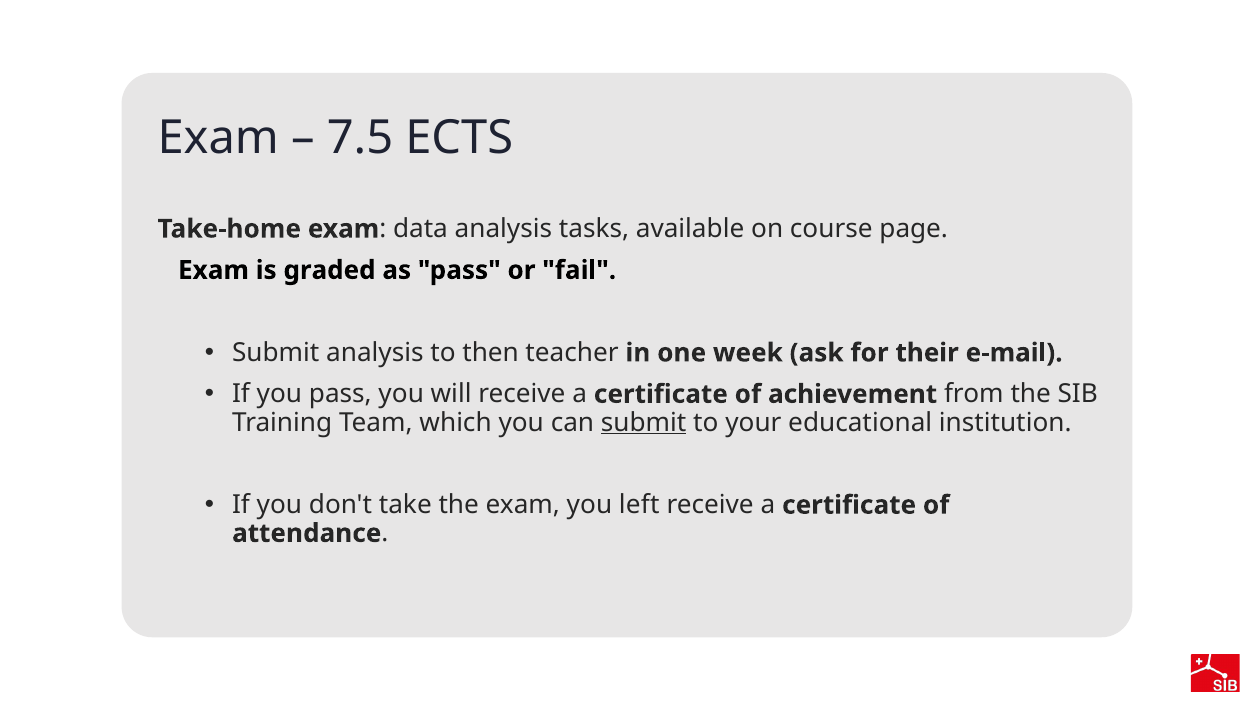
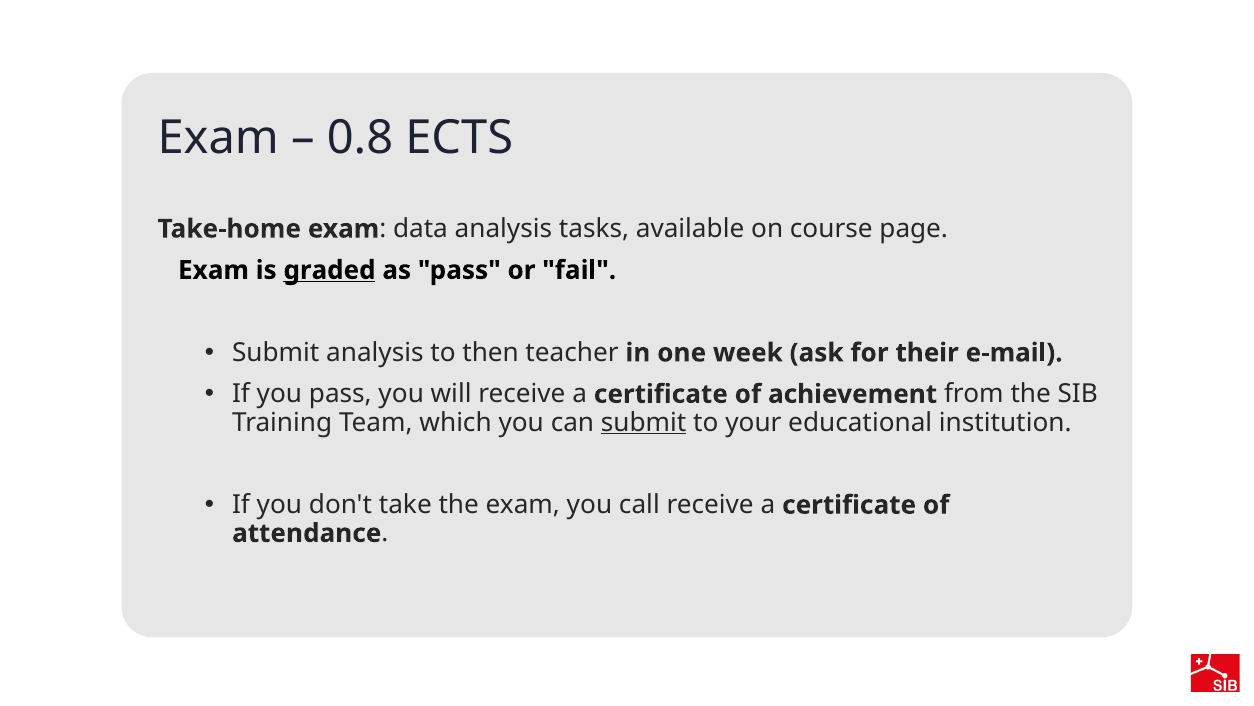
7.5: 7.5 -> 0.8 (360, 138)
graded underline: none -> present (330, 270)
left: left -> call (639, 505)
